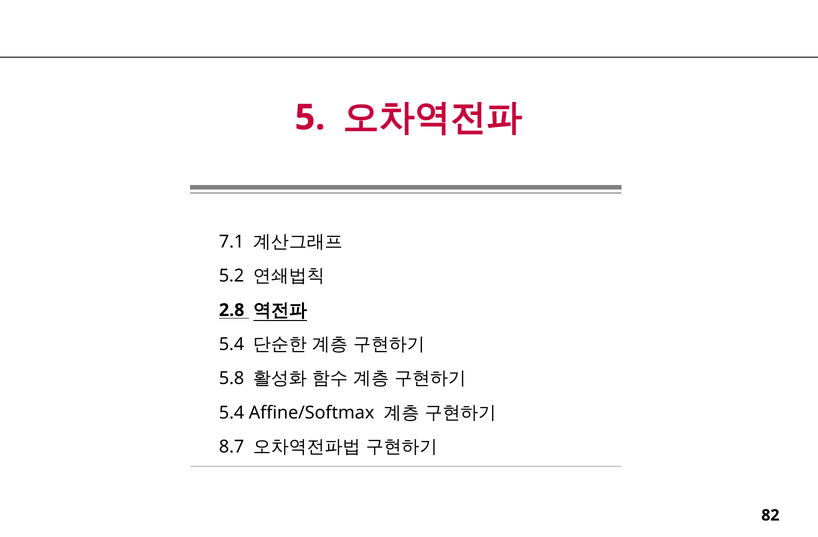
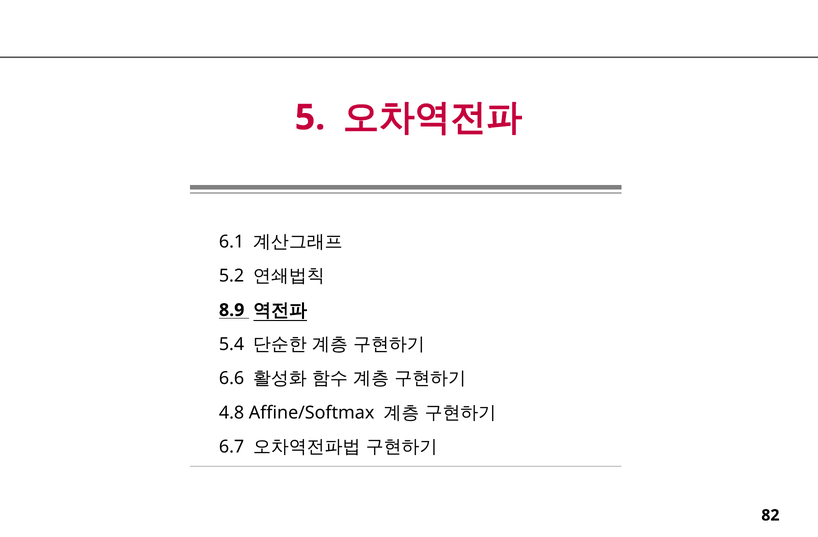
7.1: 7.1 -> 6.1 (232, 242)
2.8: 2.8 -> 8.9 (232, 310)
5.8: 5.8 -> 6.6 (232, 379)
5.4: 5.4 -> 4.8 (232, 413)
8.7: 8.7 -> 6.7 (232, 447)
